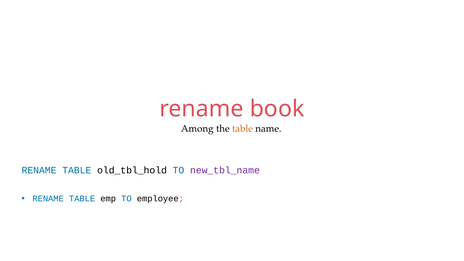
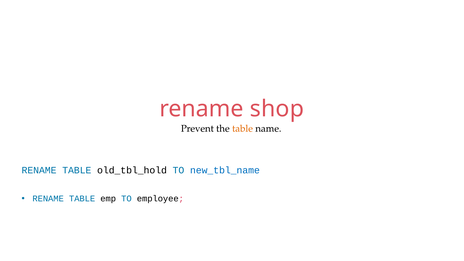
book: book -> shop (277, 109)
Among: Among -> Prevent (197, 129)
new_tbl_name colour: purple -> blue (225, 170)
